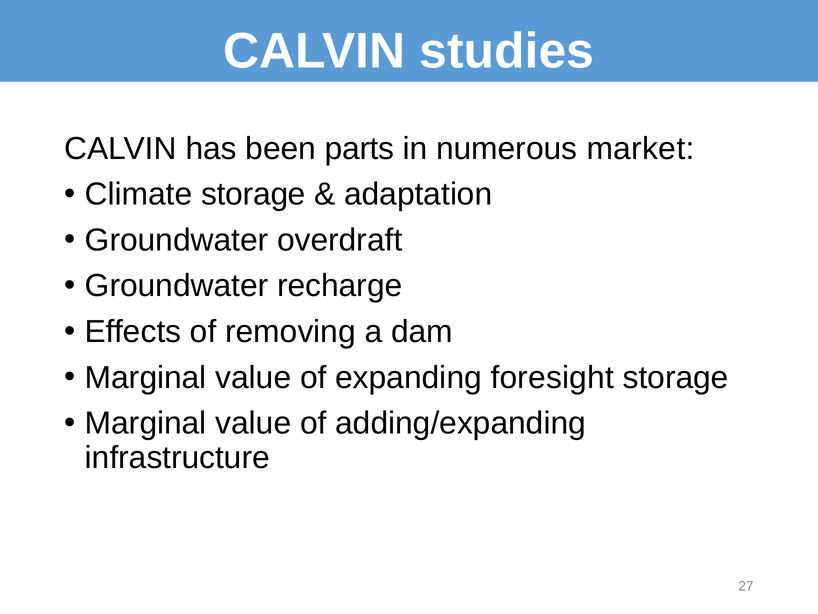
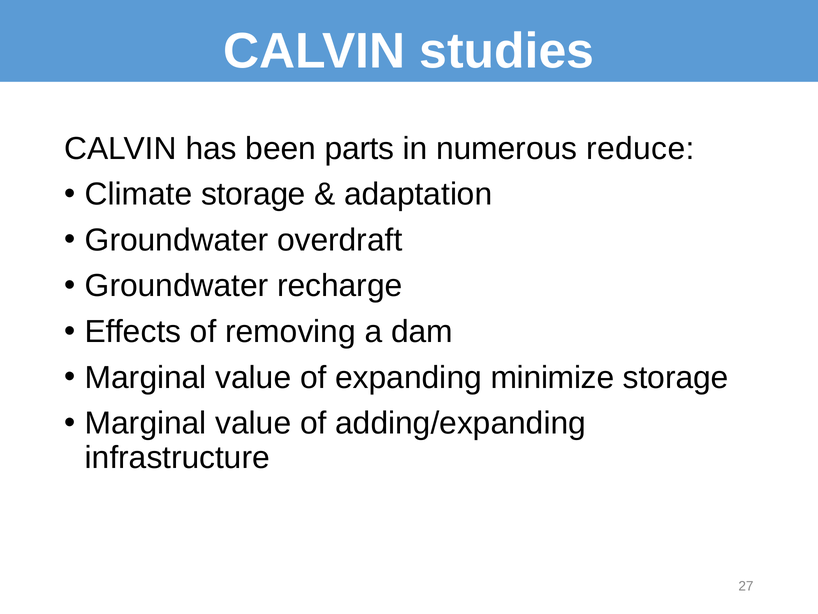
market: market -> reduce (640, 149)
foresight: foresight -> minimize (552, 377)
